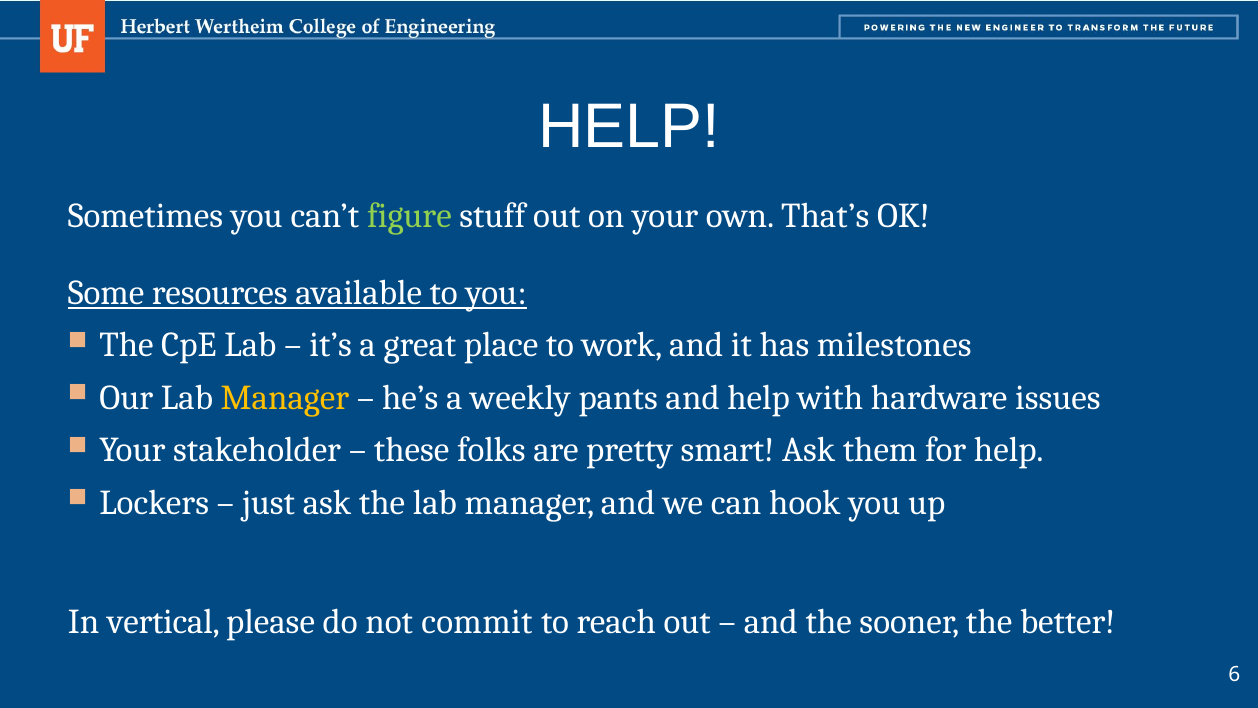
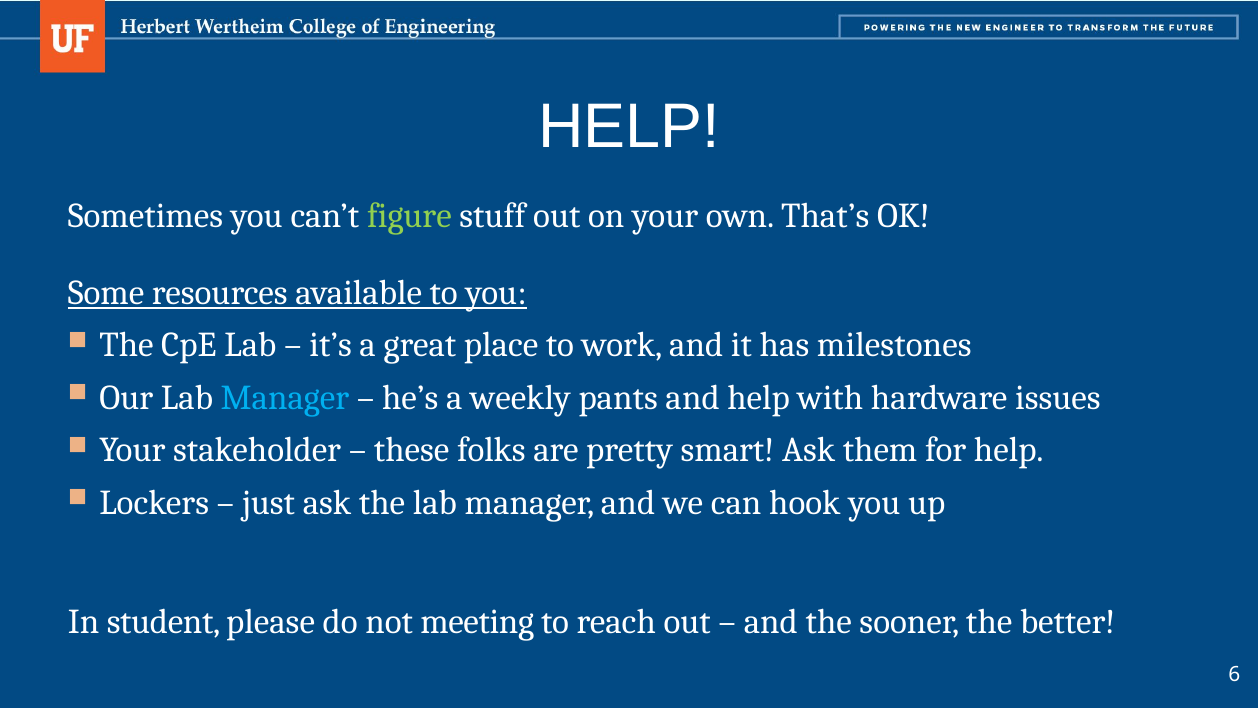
Manager colour: yellow -> light blue (285, 398)
vertical: vertical -> student (164, 621)
commit: commit -> meeting (477, 621)
